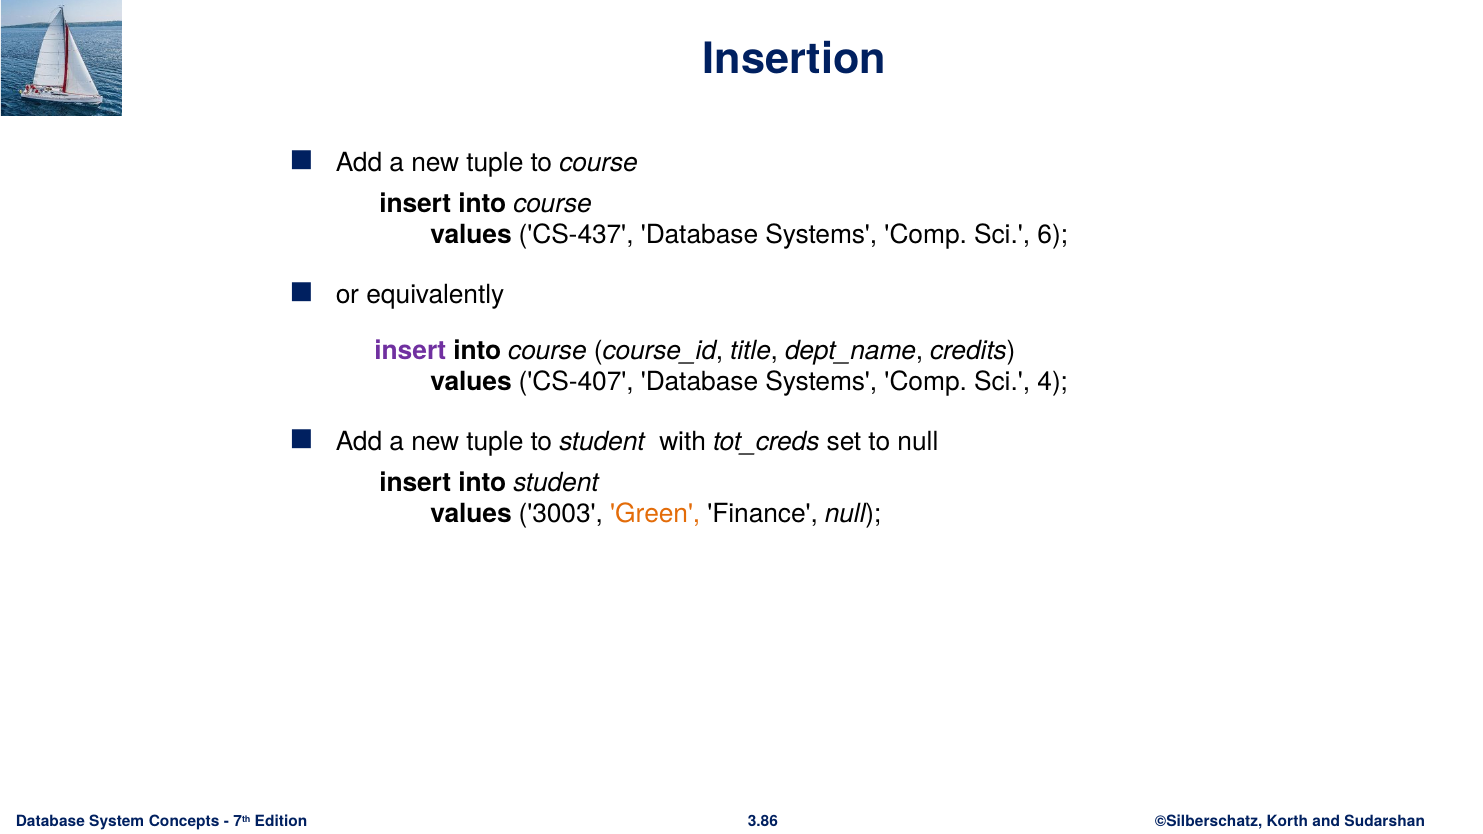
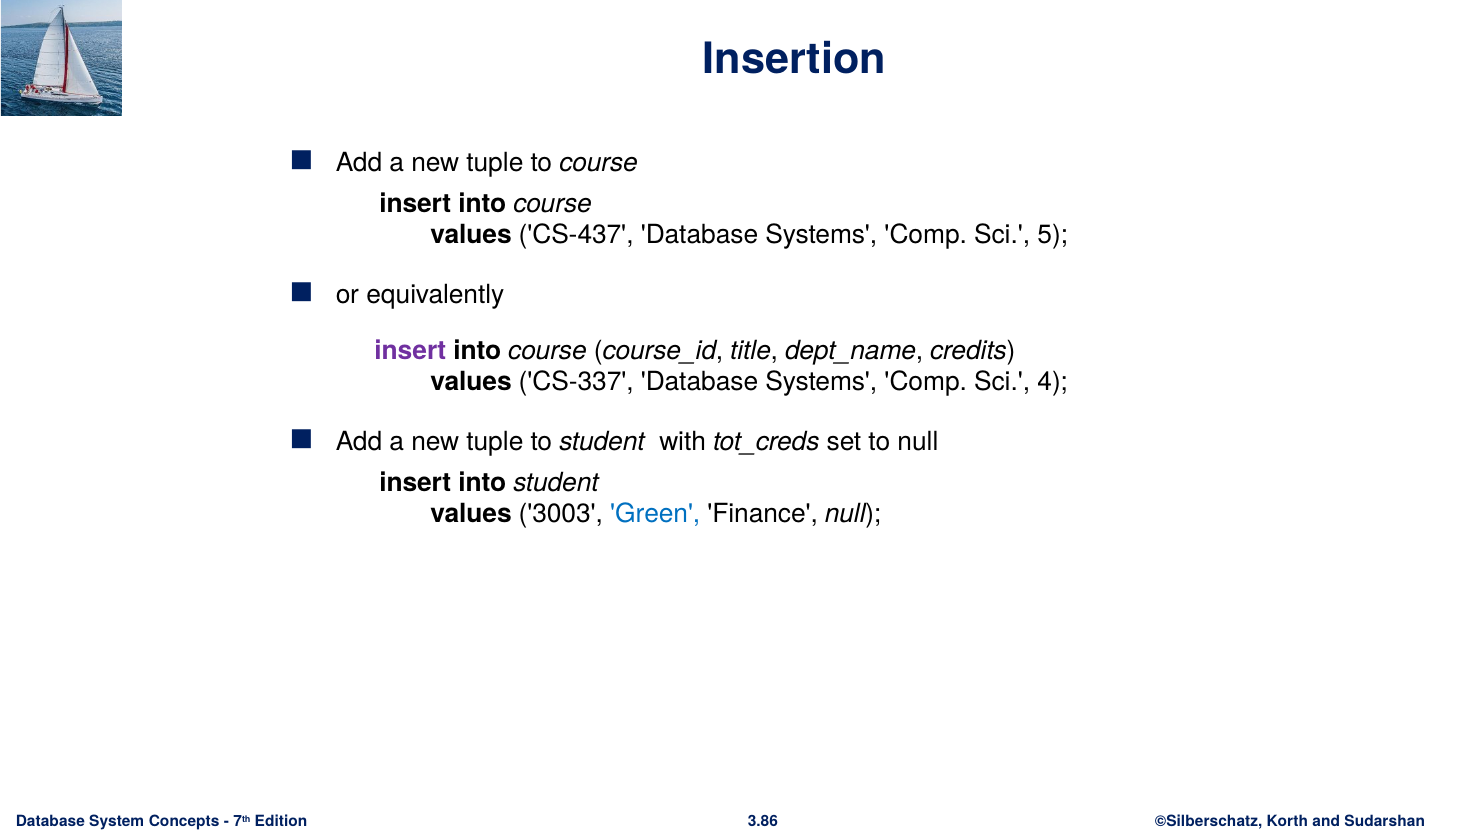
6: 6 -> 5 (1053, 235)
CS-407: CS-407 -> CS-337 (576, 382)
Green colour: orange -> blue (655, 514)
